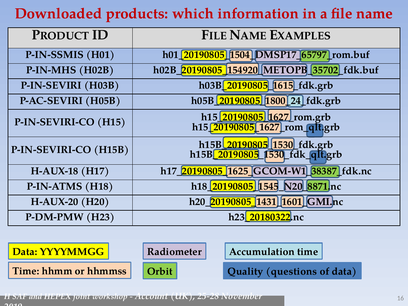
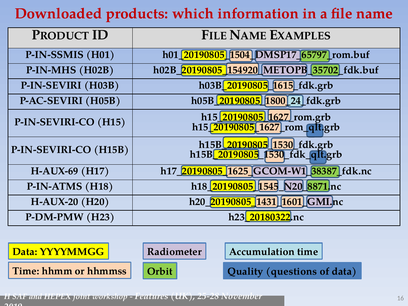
H-AUX-18: H-AUX-18 -> H-AUX-69 (55, 171)
Account: Account -> Features (152, 296)
